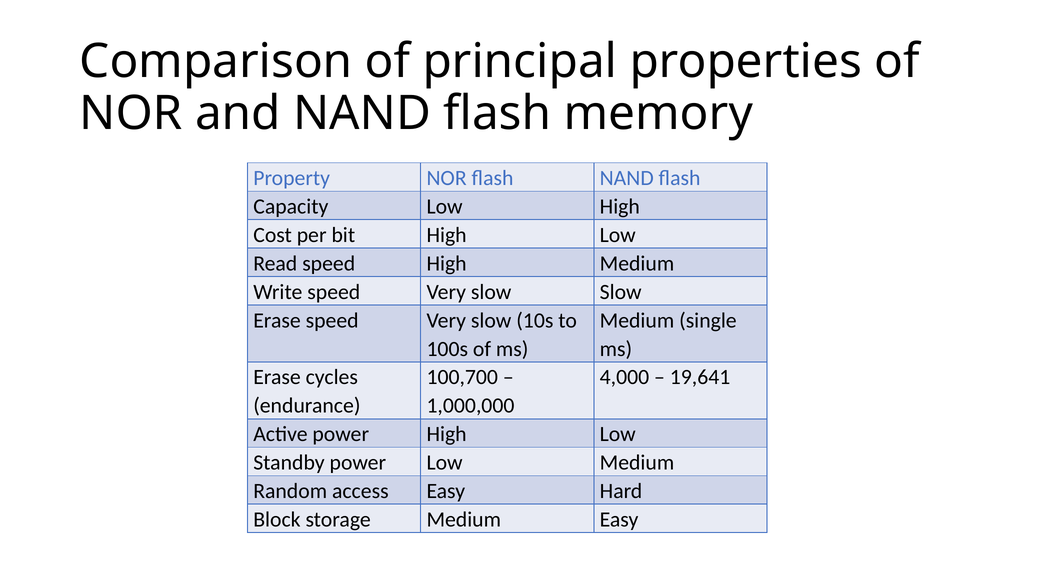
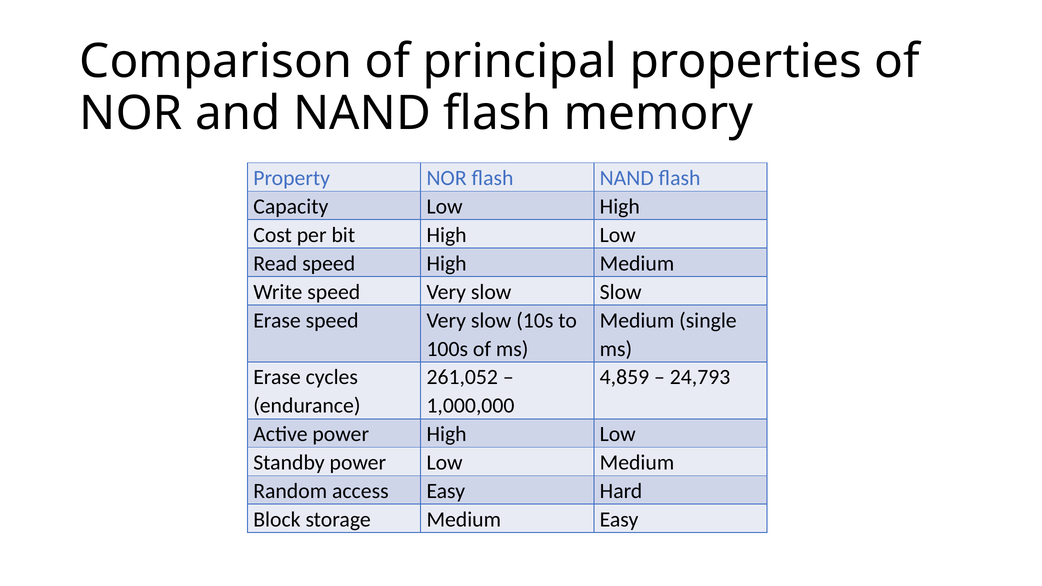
100,700: 100,700 -> 261,052 (462, 377)
4,000: 4,000 -> 4,859 (624, 377)
19,641: 19,641 -> 24,793 (700, 377)
